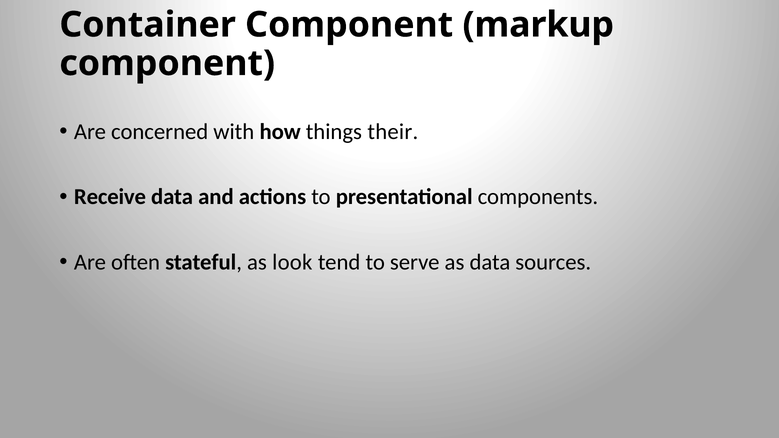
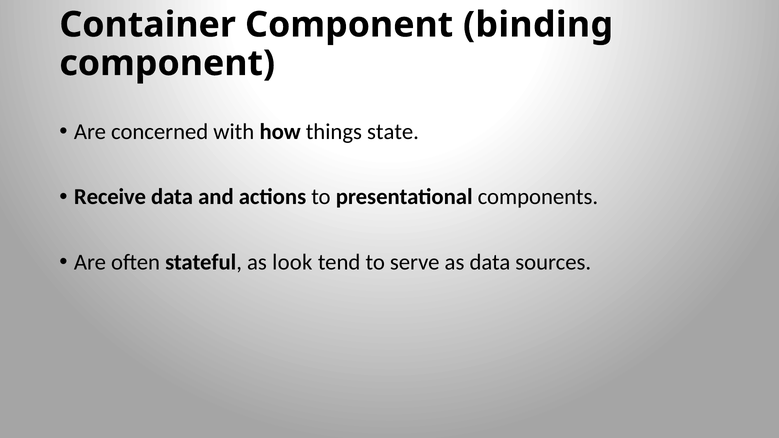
markup: markup -> binding (538, 25)
their: their -> state (393, 132)
